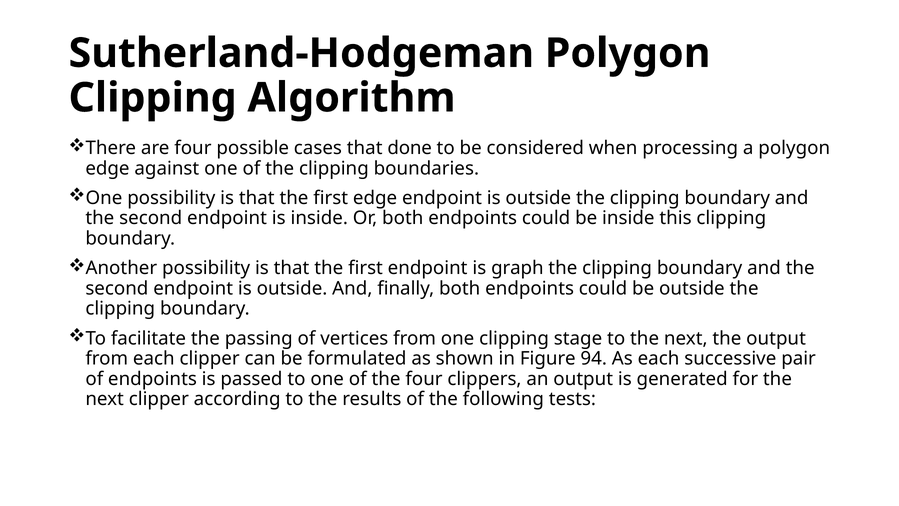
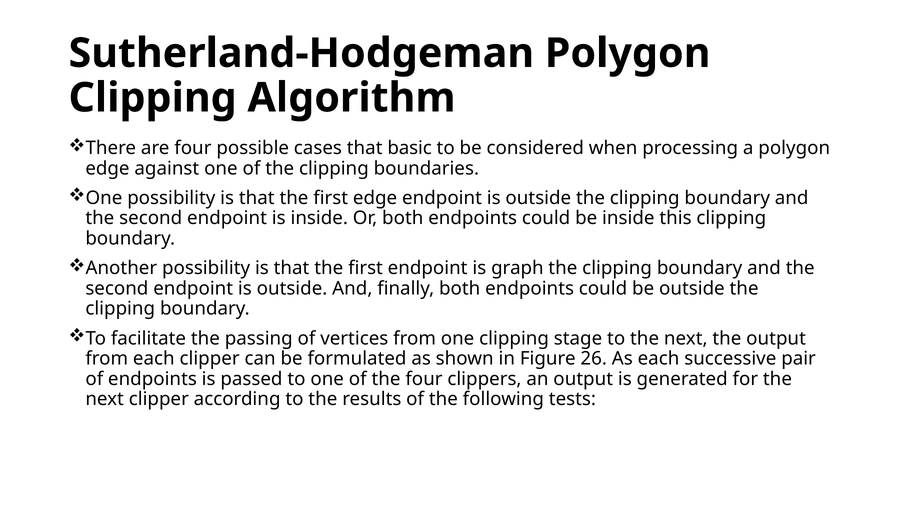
done: done -> basic (410, 148)
94: 94 -> 26 (594, 358)
